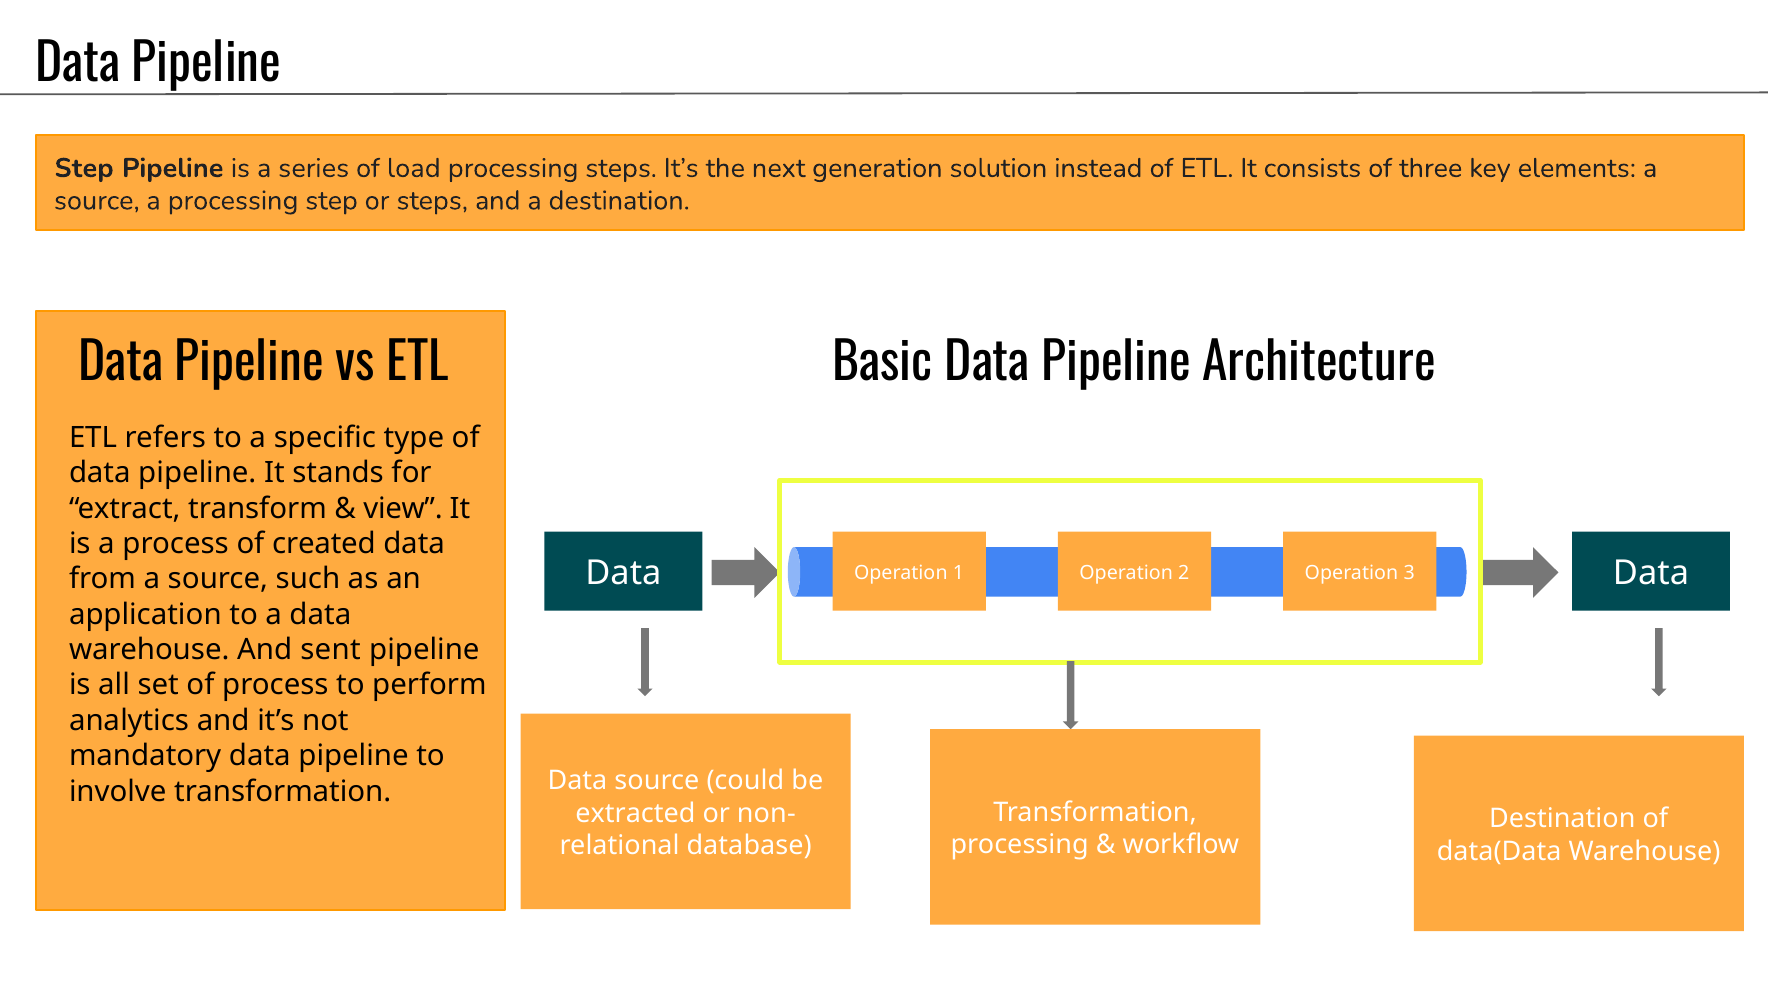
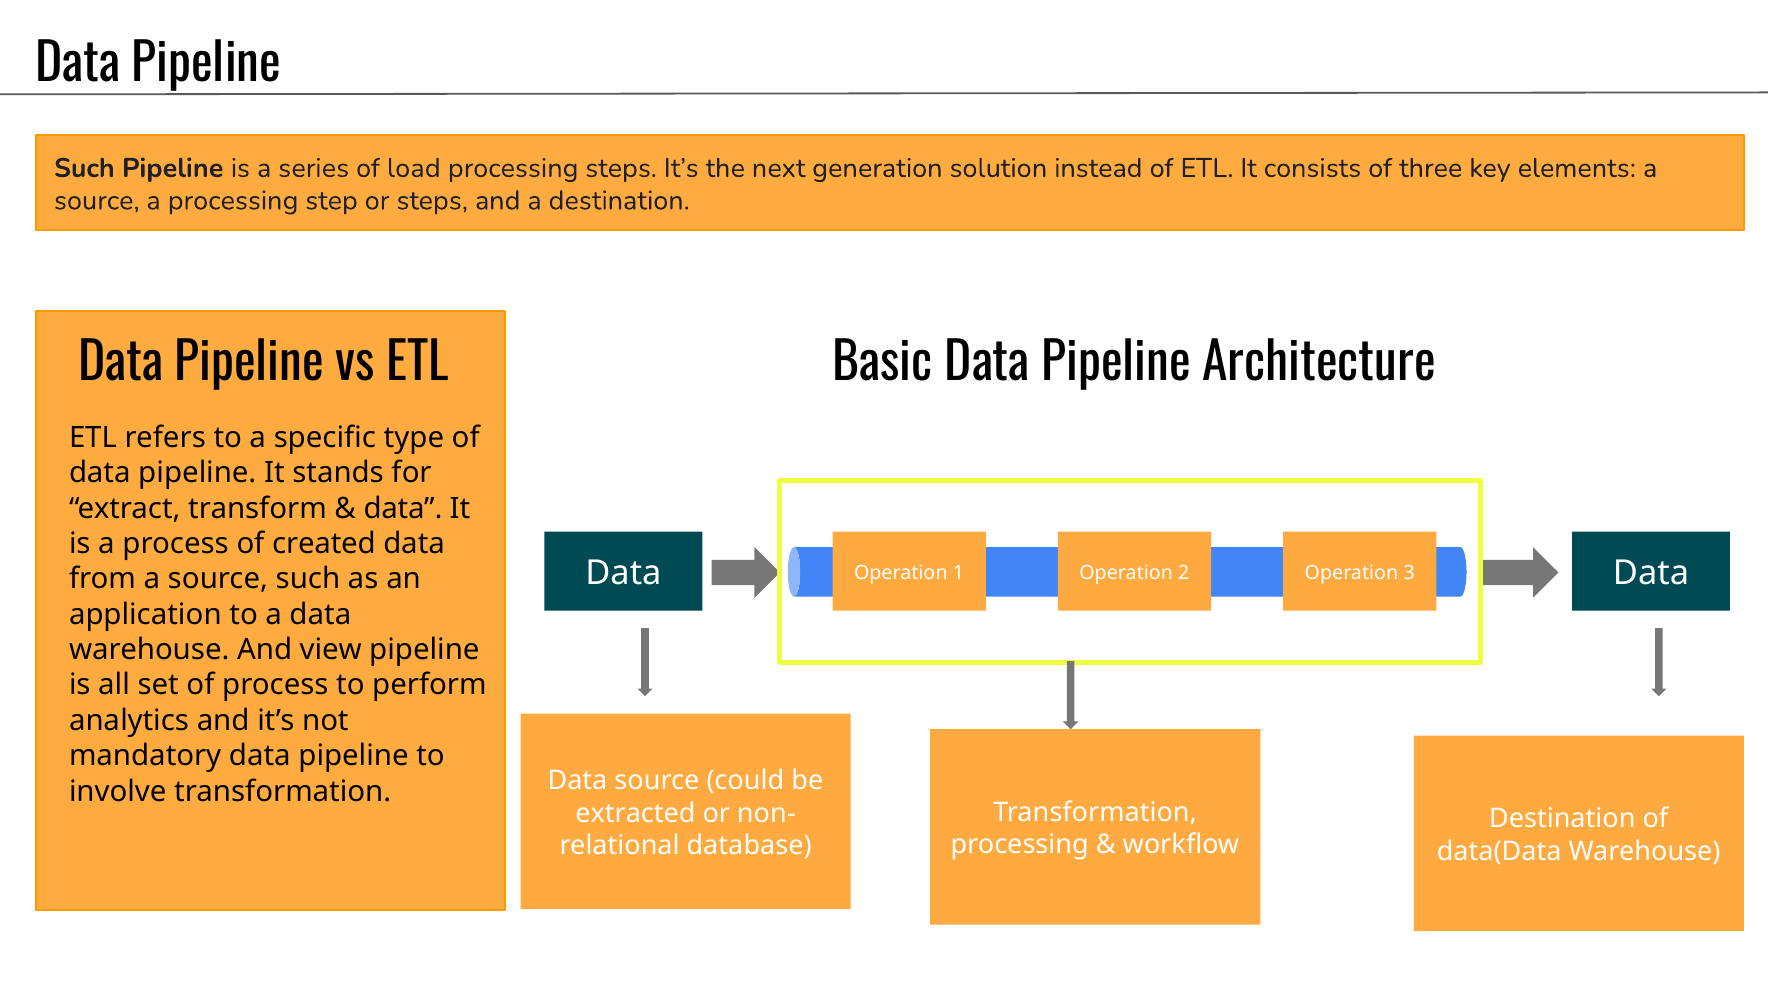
Step: Step -> Such (84, 168)
view: view -> data (403, 509)
sent: sent -> view (331, 650)
